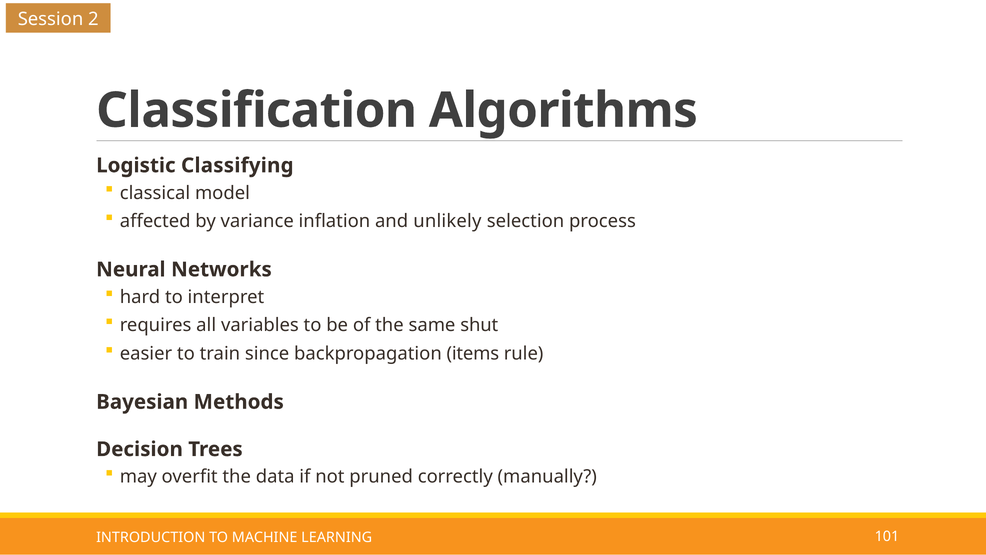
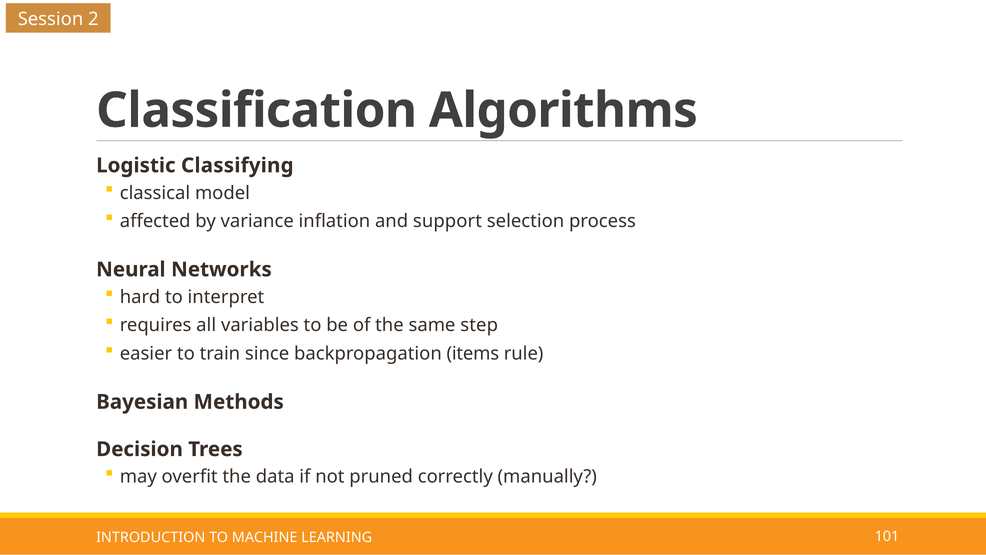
unlikely: unlikely -> support (447, 221)
shut: shut -> step (479, 325)
